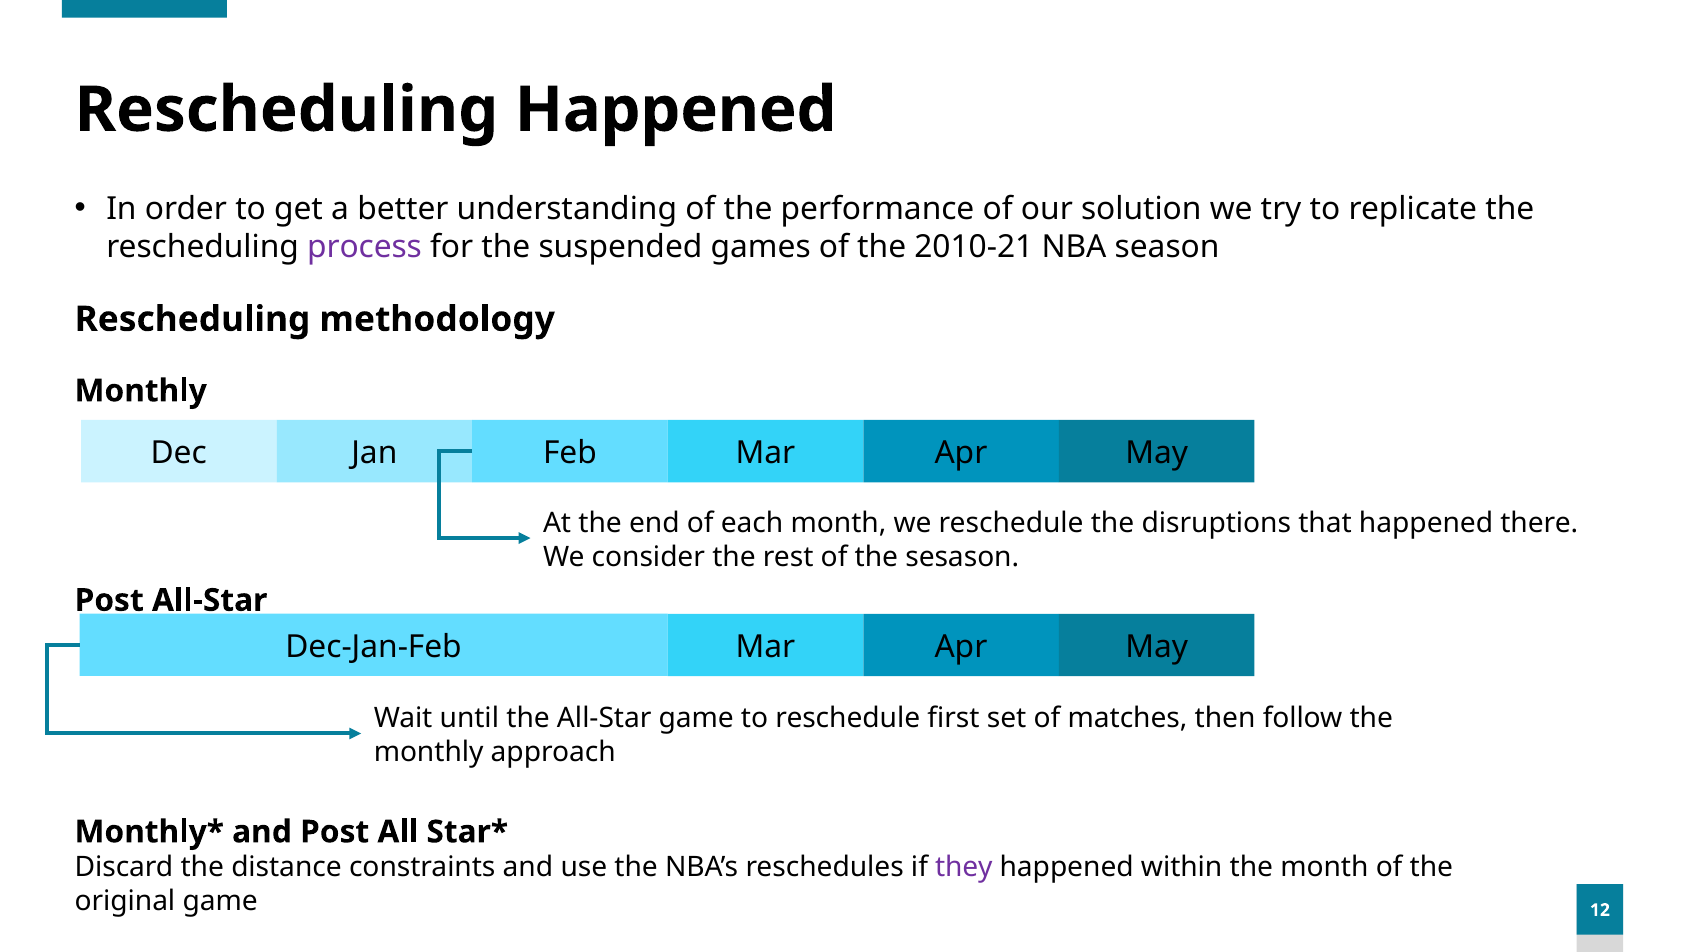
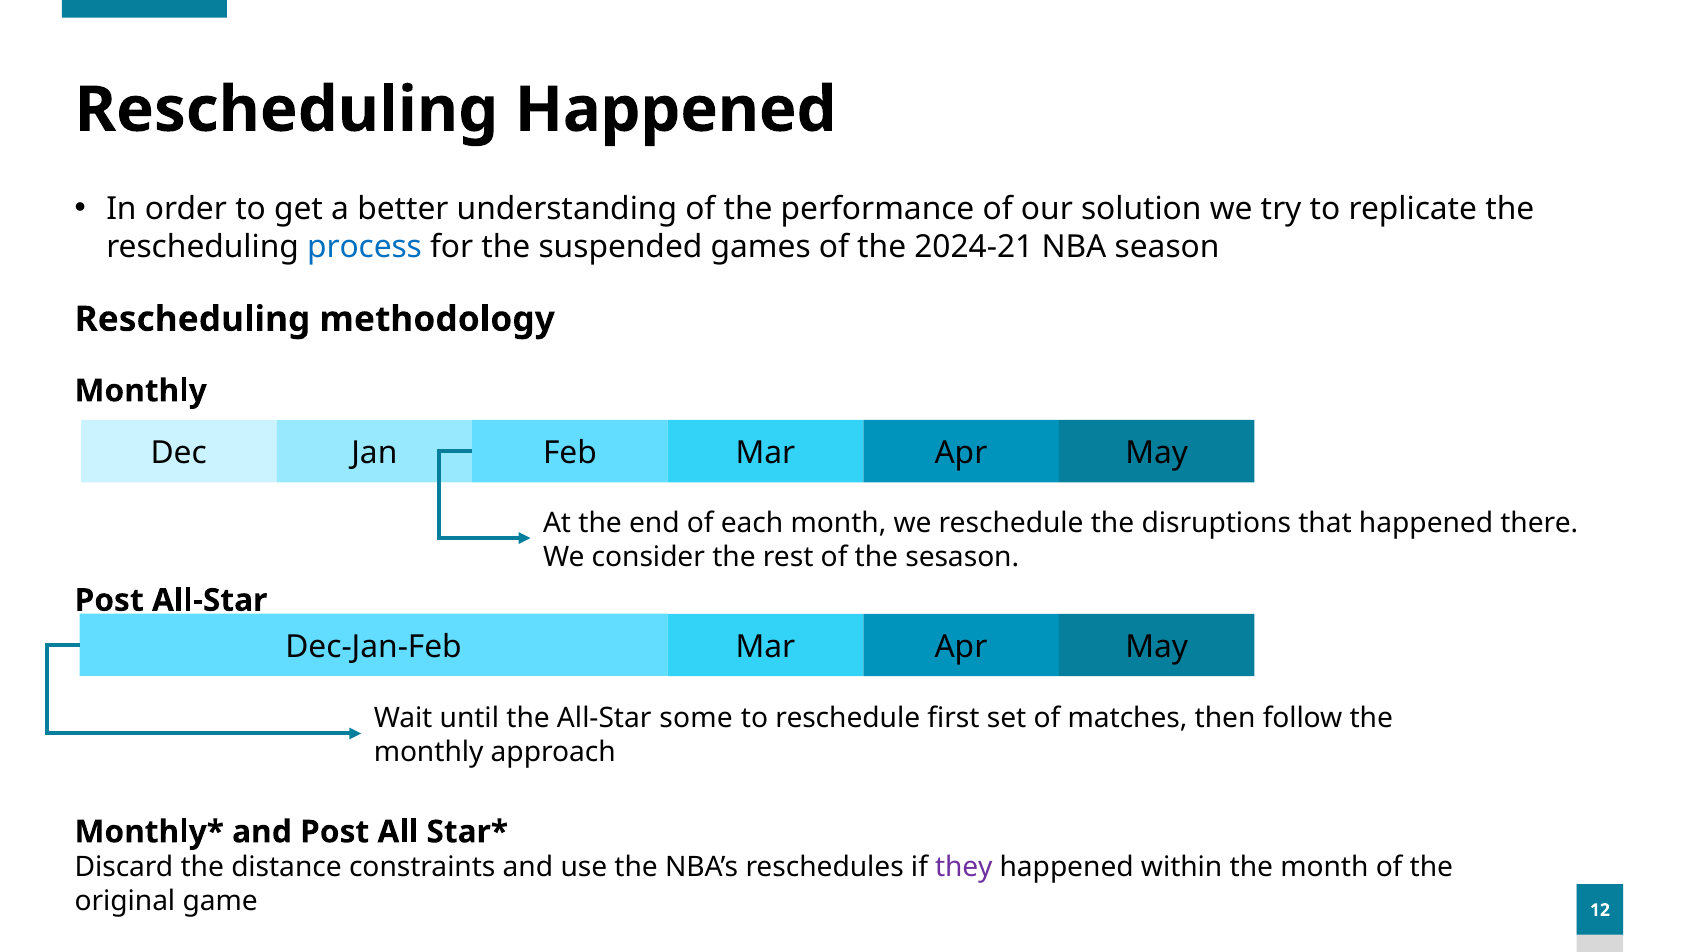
process colour: purple -> blue (365, 247)
2010-21: 2010-21 -> 2024-21 (974, 247)
All-Star game: game -> some (696, 718)
